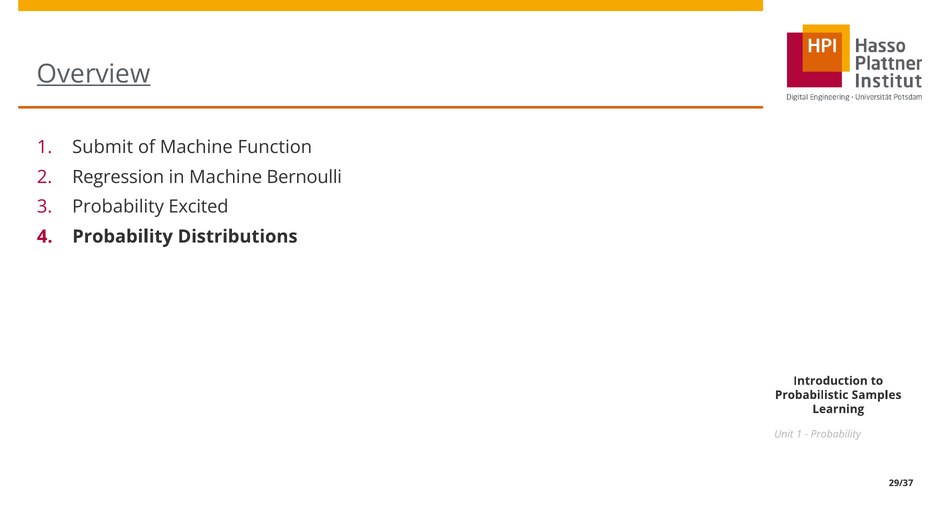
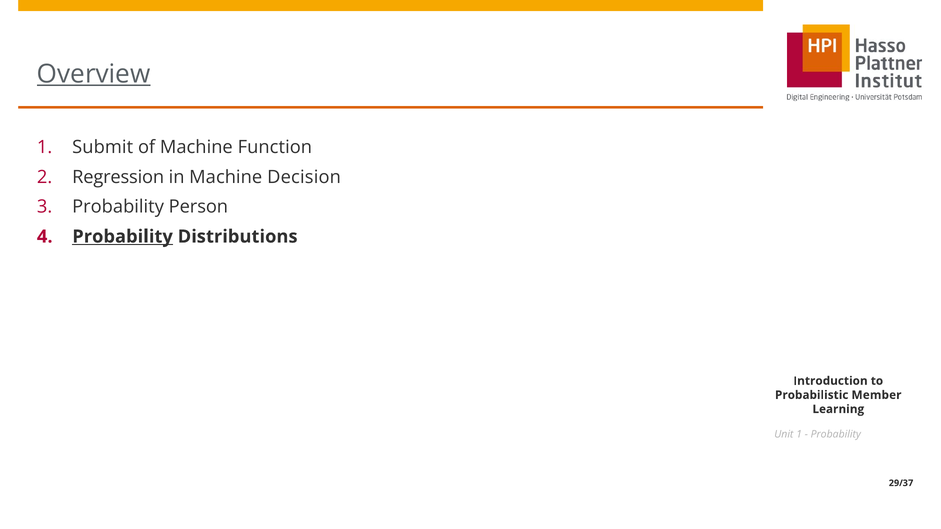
Bernoulli: Bernoulli -> Decision (304, 177)
Excited: Excited -> Person (198, 207)
Probability underline: none -> present (123, 237)
Samples: Samples -> Member (877, 395)
